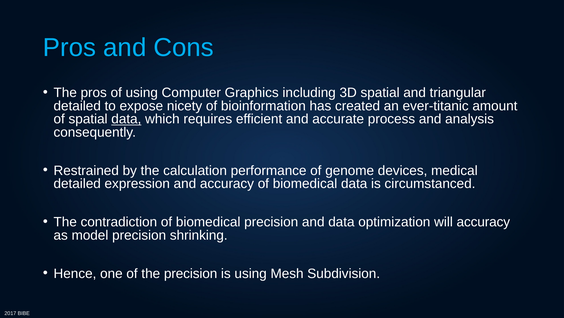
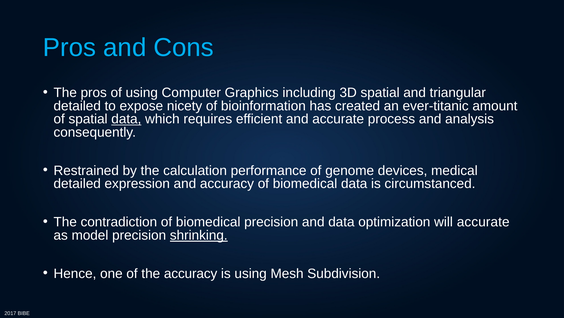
will accuracy: accuracy -> accurate (483, 222)
shrinking underline: none -> present (199, 235)
the precision: precision -> accuracy (191, 273)
